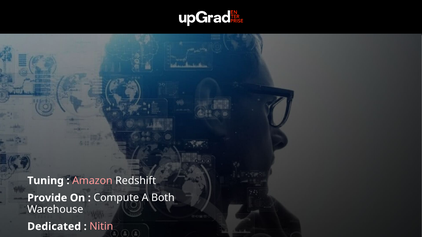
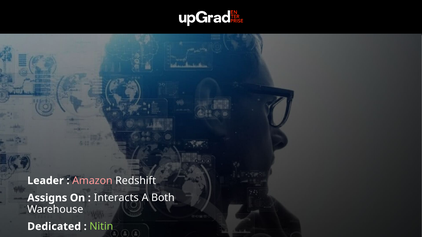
Tuning: Tuning -> Leader (46, 181)
Provide: Provide -> Assigns (47, 198)
Compute: Compute -> Interacts (116, 198)
Nitin colour: pink -> light green (101, 227)
